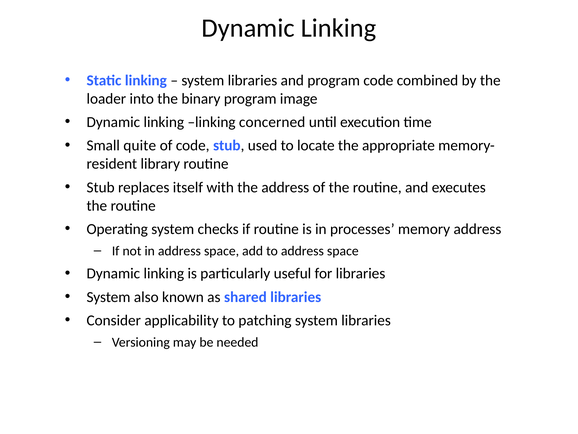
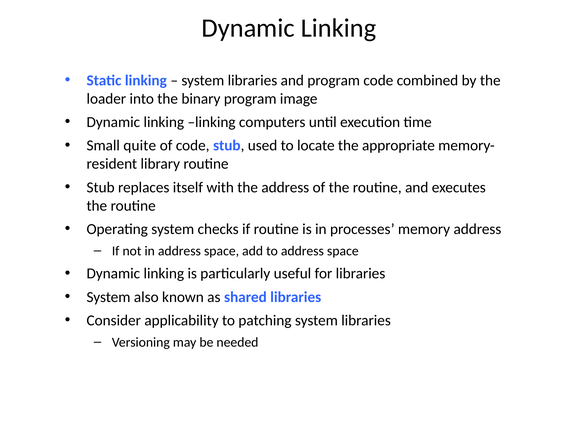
concerned: concerned -> computers (272, 122)
